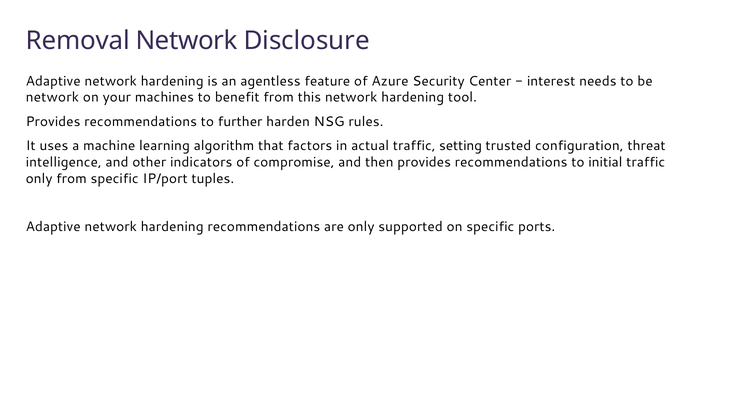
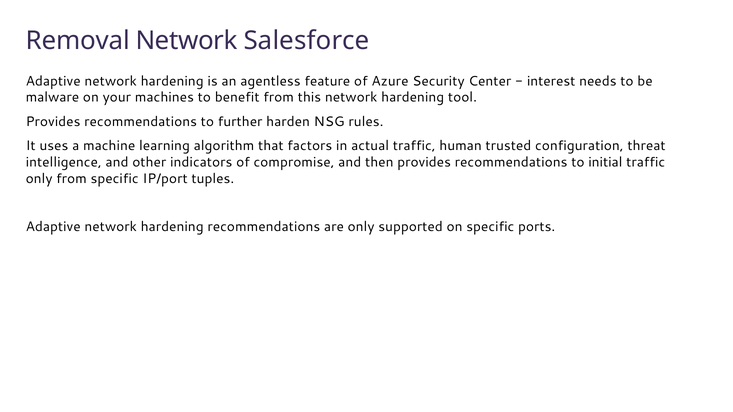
Disclosure: Disclosure -> Salesforce (307, 41)
network: network -> malware (52, 98)
setting: setting -> human (461, 146)
